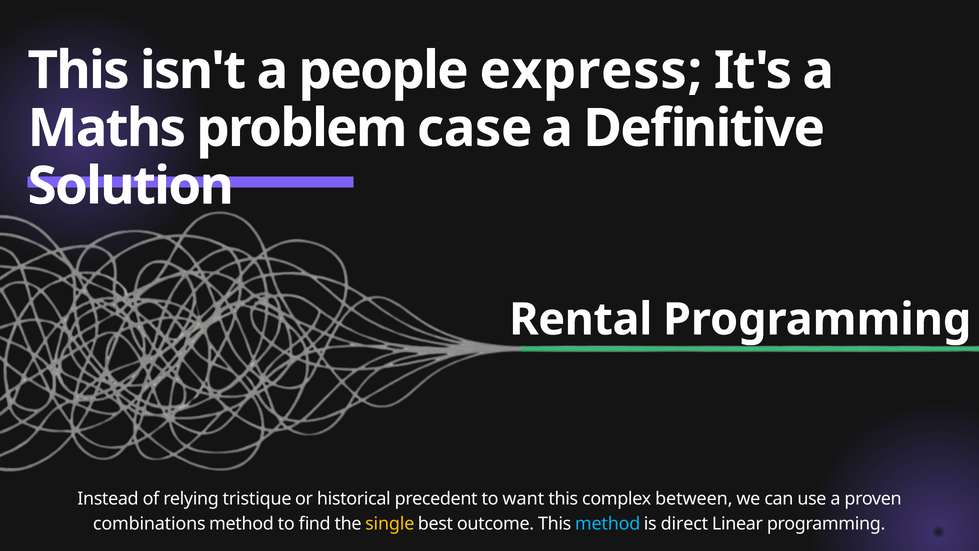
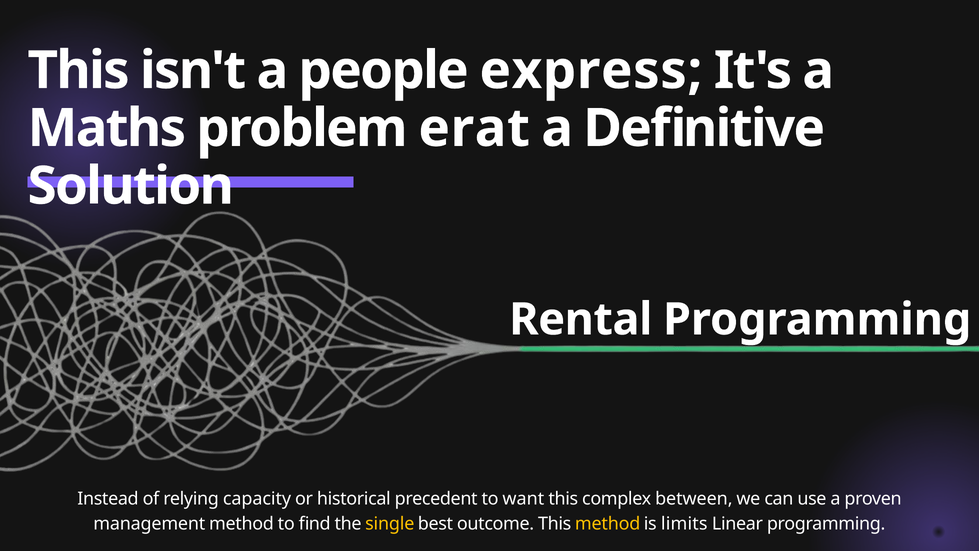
case: case -> erat (474, 128)
tristique: tristique -> capacity (257, 498)
combinations: combinations -> management (149, 524)
method colour: light blue -> yellow (608, 524)
direct: direct -> limits (684, 524)
